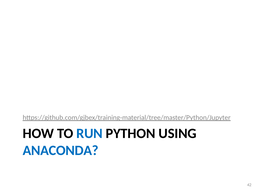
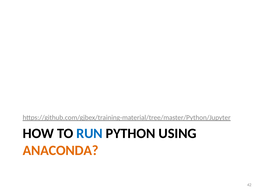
ANACONDA colour: blue -> orange (61, 151)
